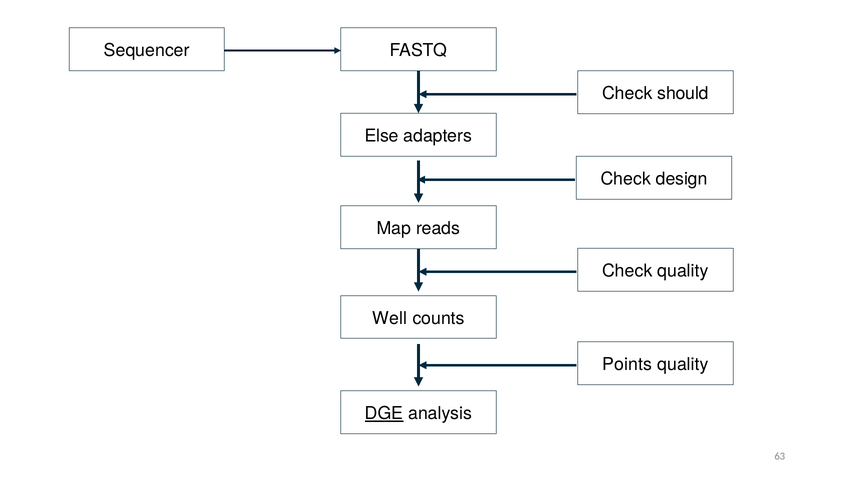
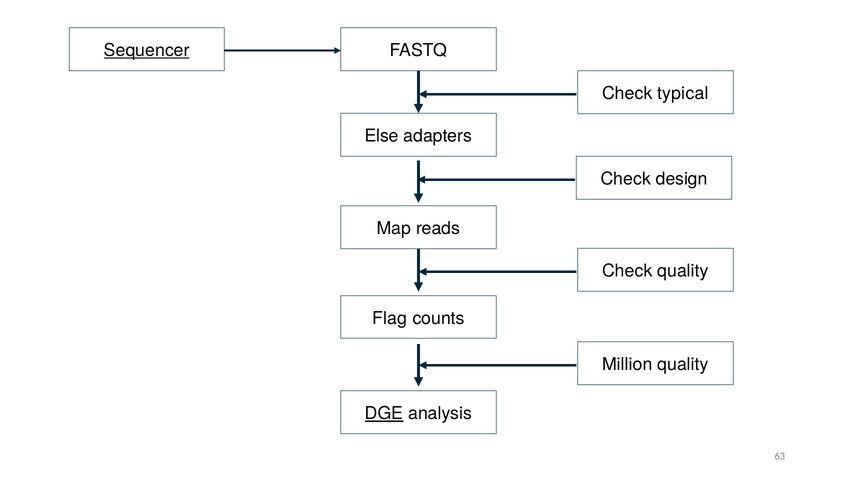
Sequencer underline: none -> present (147, 50)
should: should -> typical (683, 93)
Well: Well -> Flag (390, 318)
Points: Points -> Million (627, 364)
